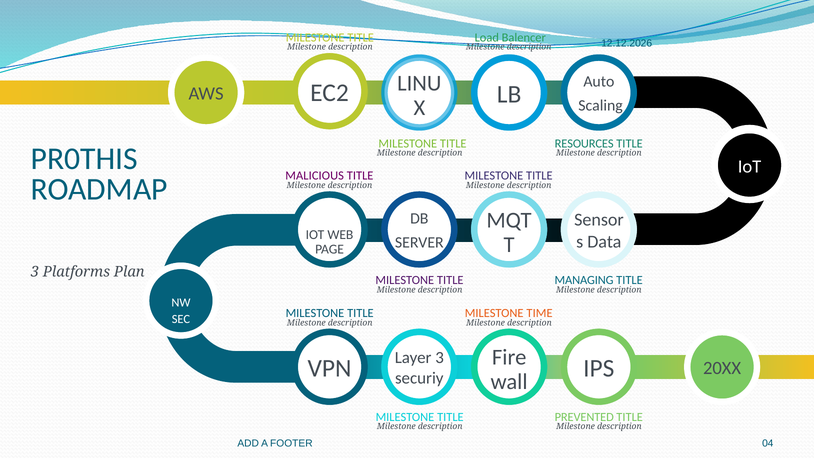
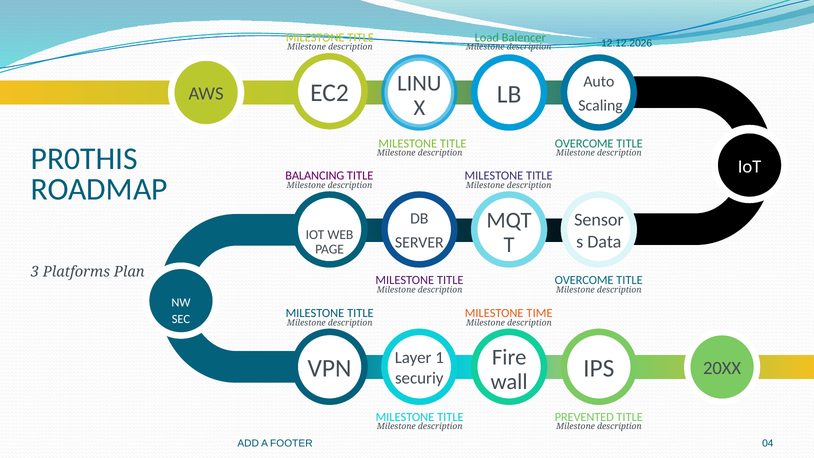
RESOURCES: RESOURCES -> OVERCOME (584, 144)
MALICIOUS: MALICIOUS -> BALANCING (315, 176)
MANAGING: MANAGING -> OVERCOME (584, 280)
3: 3 -> 1 (440, 358)
